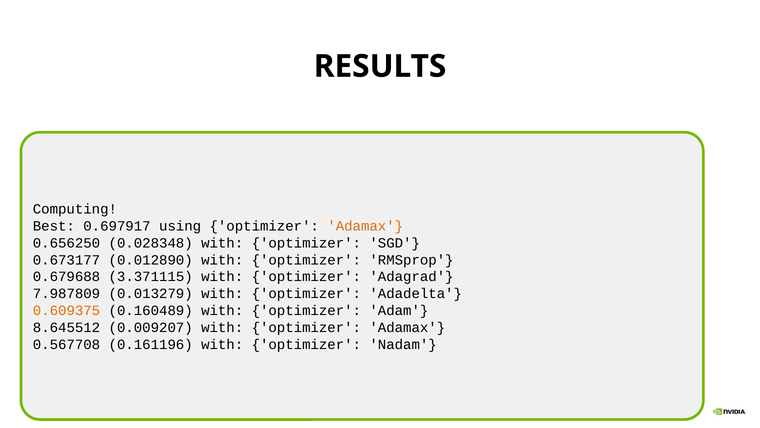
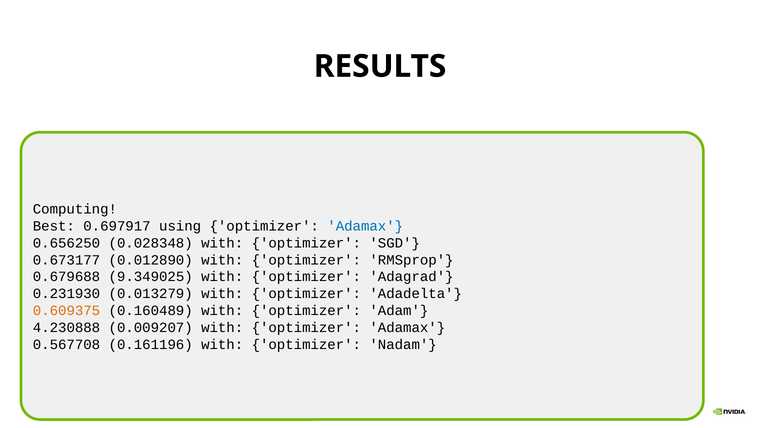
Adamax colour: orange -> blue (365, 226)
3.371115: 3.371115 -> 9.349025 (151, 277)
7.987809: 7.987809 -> 0.231930 (67, 293)
8.645512: 8.645512 -> 4.230888 (67, 327)
